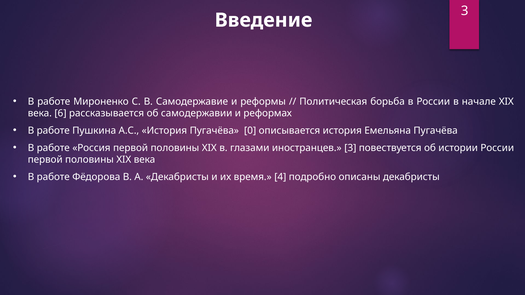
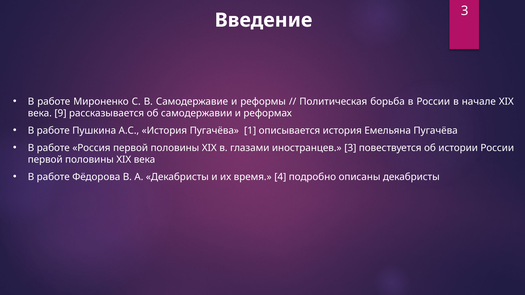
6: 6 -> 9 (60, 113)
0: 0 -> 1 (250, 131)
